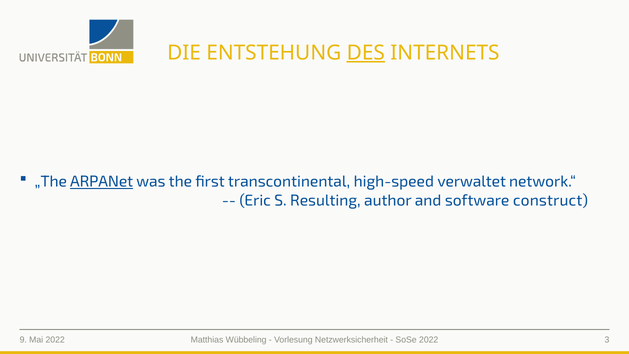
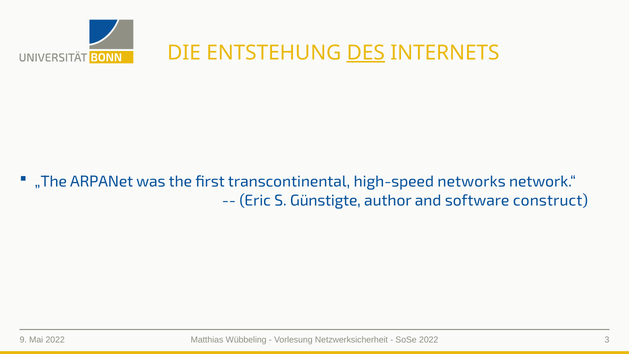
ARPANet underline: present -> none (102, 182)
verwaltet: verwaltet -> networks (472, 182)
Resulting: Resulting -> Günstigte (325, 200)
